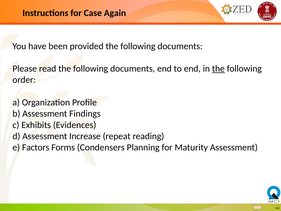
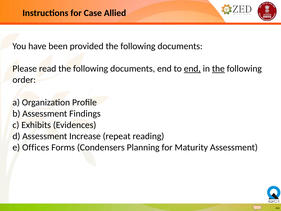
Again: Again -> Allied (115, 13)
end underline: none -> present (192, 69)
Factors: Factors -> Offices (36, 147)
